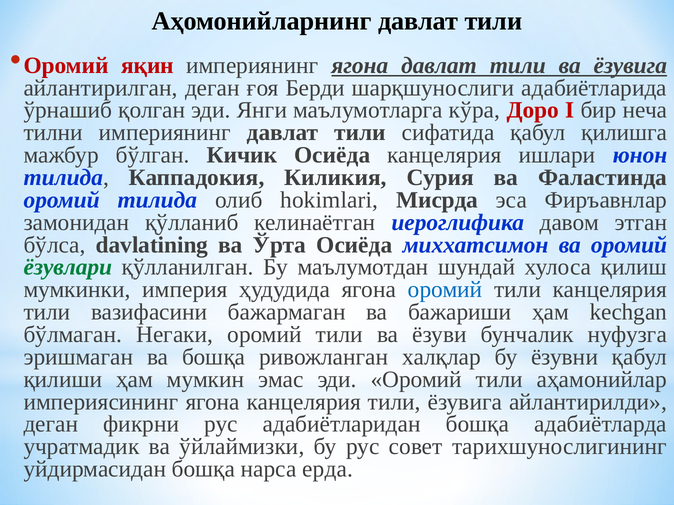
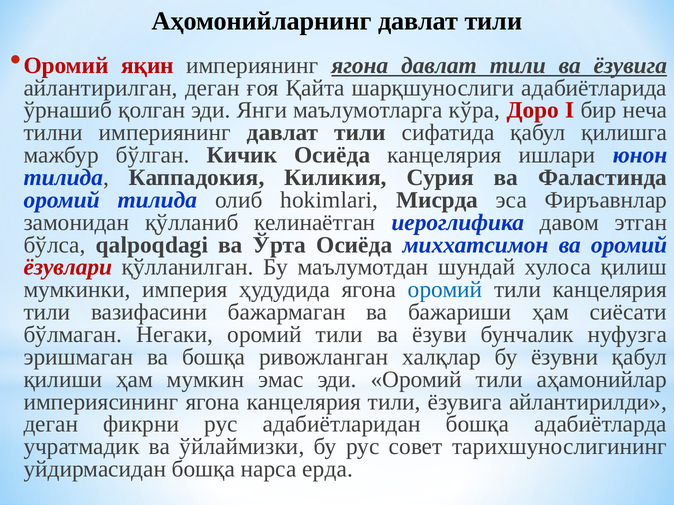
Берди: Берди -> Қайта (315, 88)
davlatining: davlatining -> qalpoqdagi (152, 245)
ёзувлари colour: green -> red (68, 268)
kechgan: kechgan -> сиёсати (628, 312)
